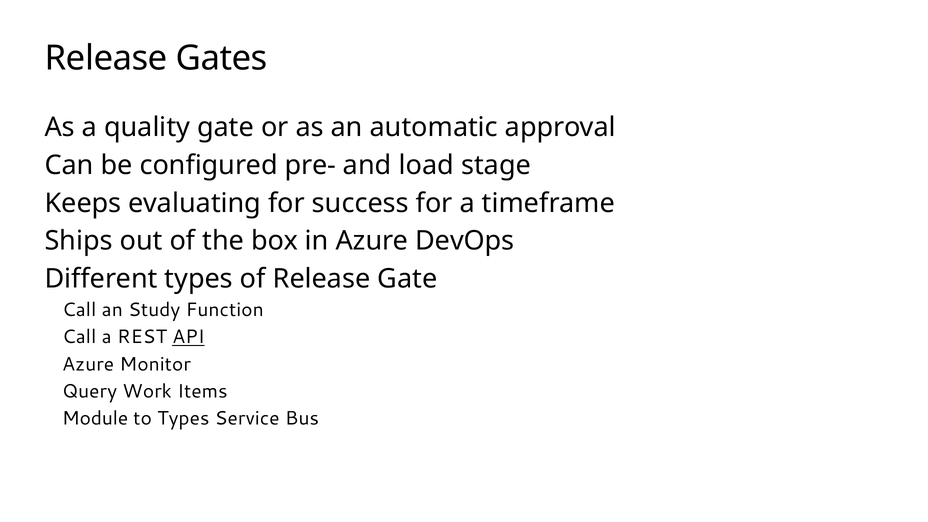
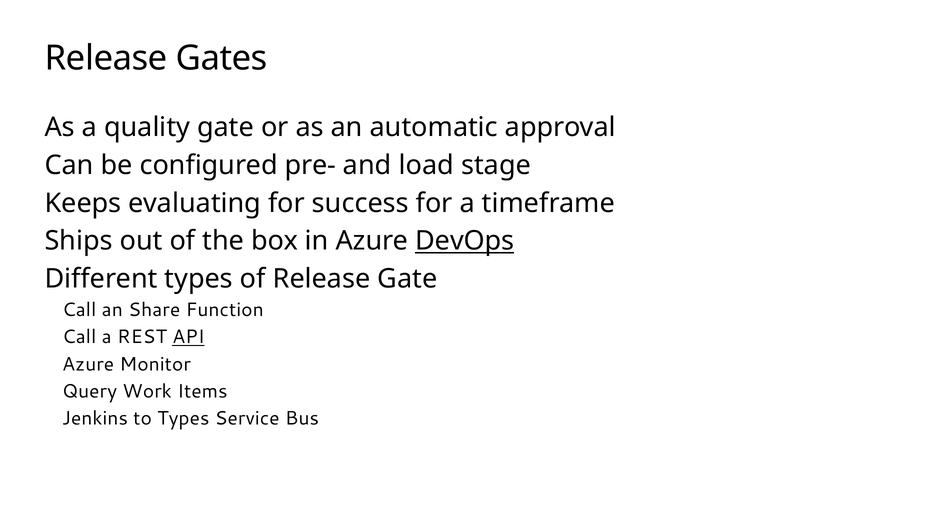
DevOps underline: none -> present (465, 241)
Study: Study -> Share (154, 310)
Module: Module -> Jenkins (95, 418)
